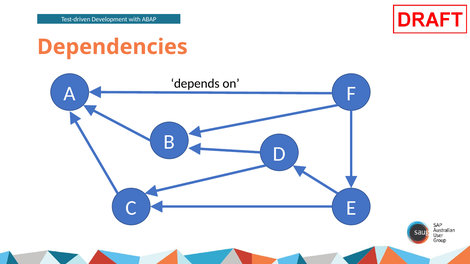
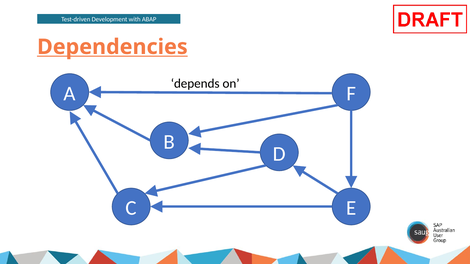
Dependencies underline: none -> present (112, 47)
